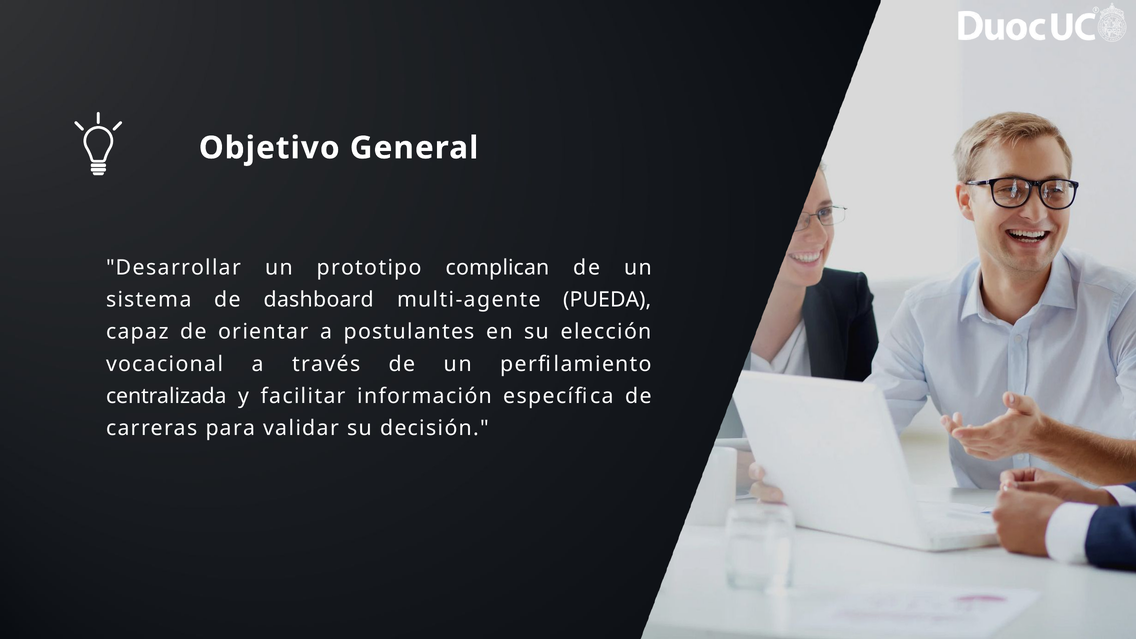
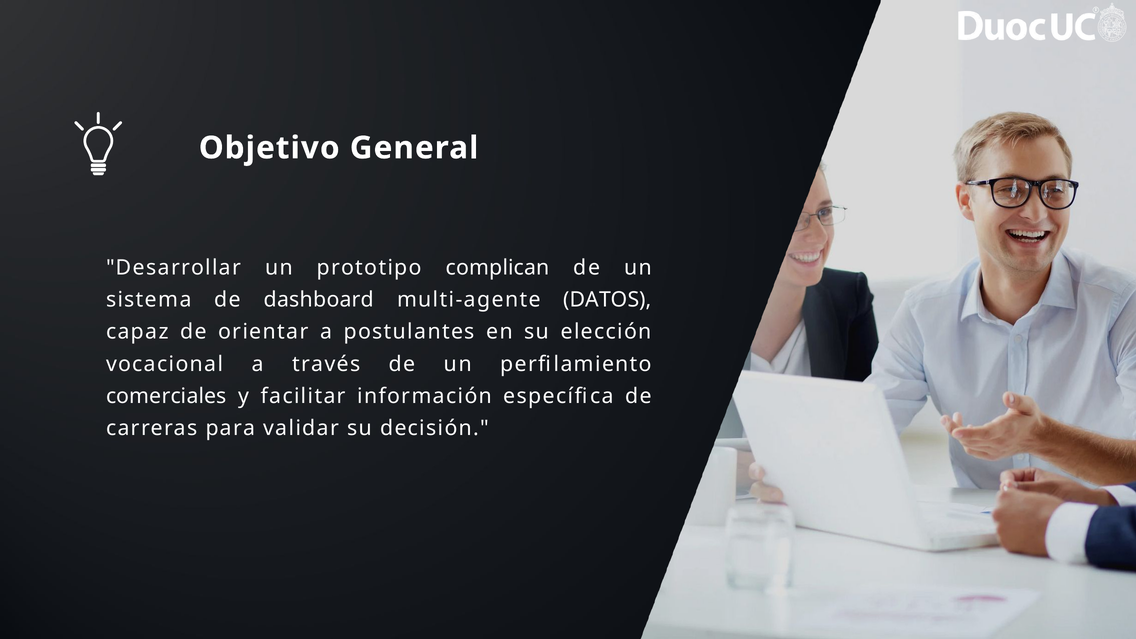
PUEDA: PUEDA -> DATOS (607, 300)
centralizada: centralizada -> comerciales (166, 396)
